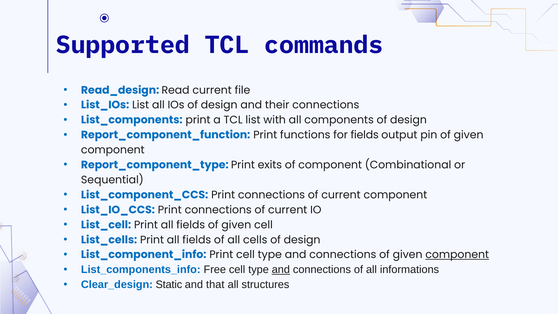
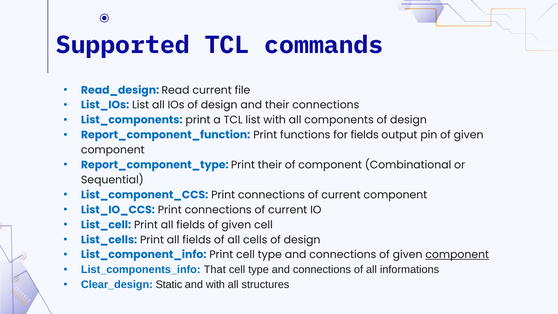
Print exits: exits -> their (270, 165)
Free: Free -> That (215, 270)
and underline: present -> none (281, 270)
and that: that -> with (215, 285)
